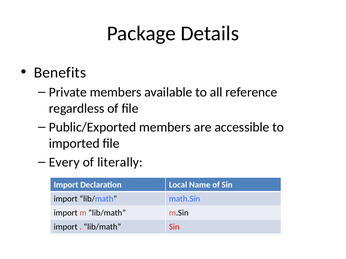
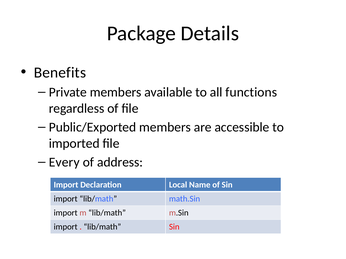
reference: reference -> functions (251, 92)
literally: literally -> address (120, 162)
